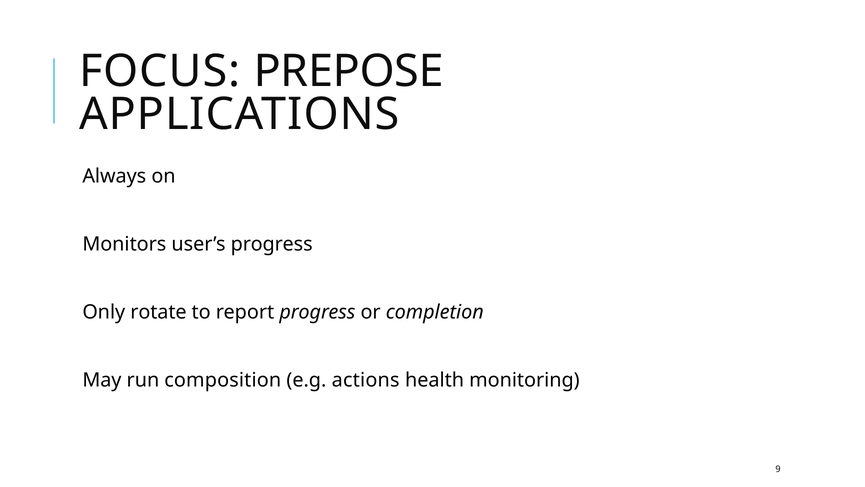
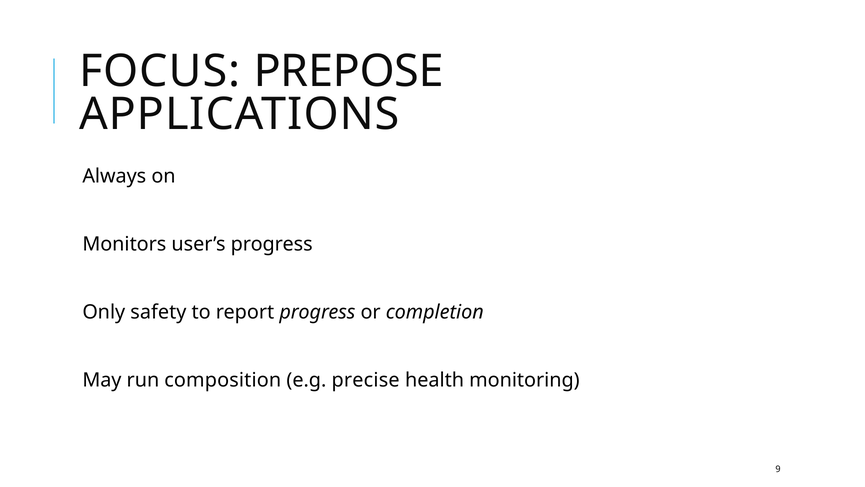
rotate: rotate -> safety (158, 312)
actions: actions -> precise (366, 380)
